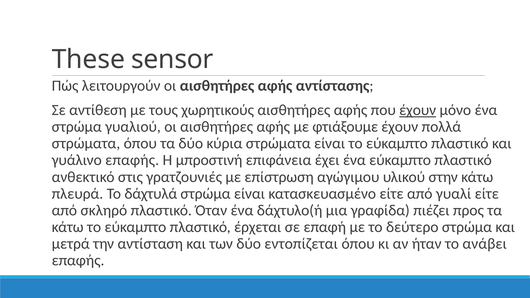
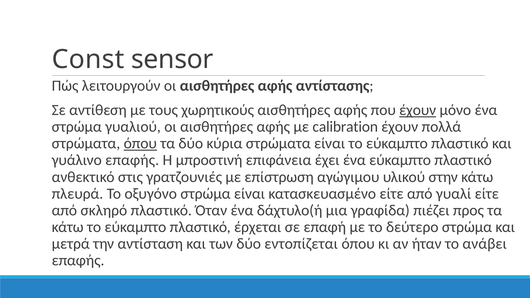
These: These -> Const (88, 59)
φτιάξουμε: φτιάξουμε -> calibration (345, 127)
όπου underline: none -> present (140, 144)
δάχτυλά: δάχτυλά -> οξυγόνο (151, 194)
